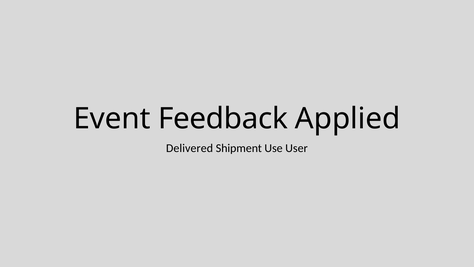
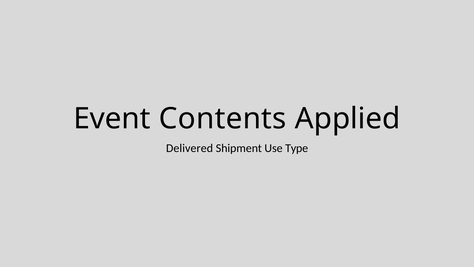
Feedback: Feedback -> Contents (223, 118)
User: User -> Type (297, 148)
